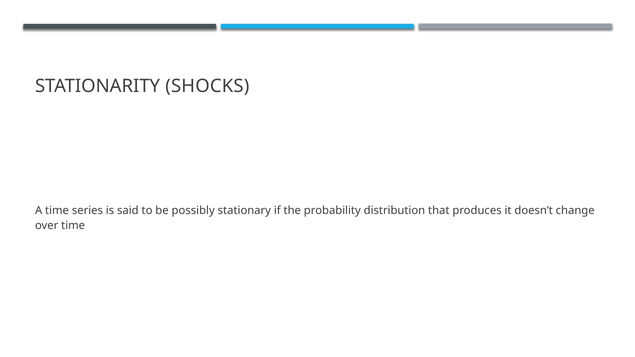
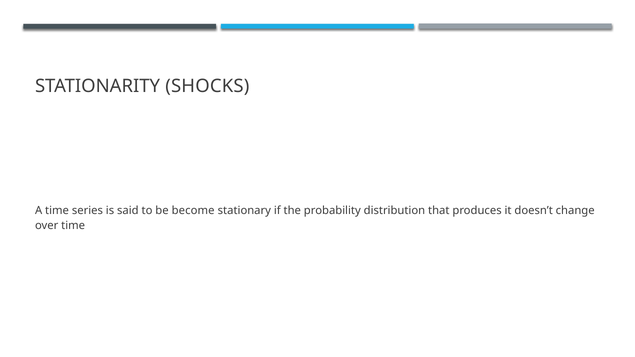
possibly: possibly -> become (193, 211)
